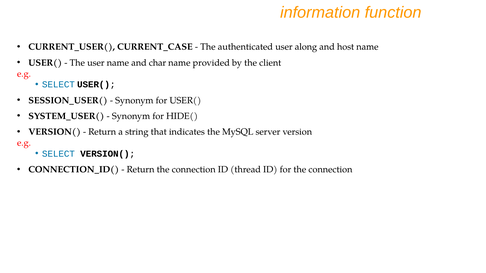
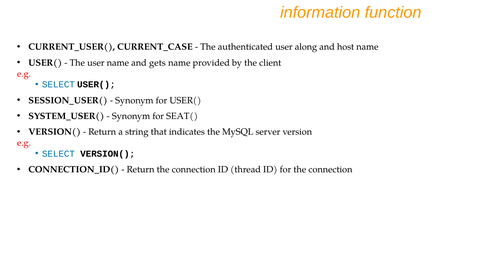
char: char -> gets (157, 63)
HIDE(: HIDE( -> SEAT( (182, 116)
